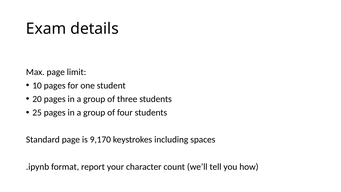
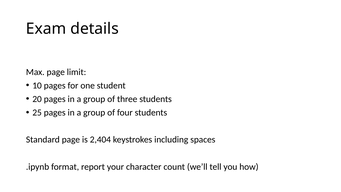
9,170: 9,170 -> 2,404 (100, 140)
